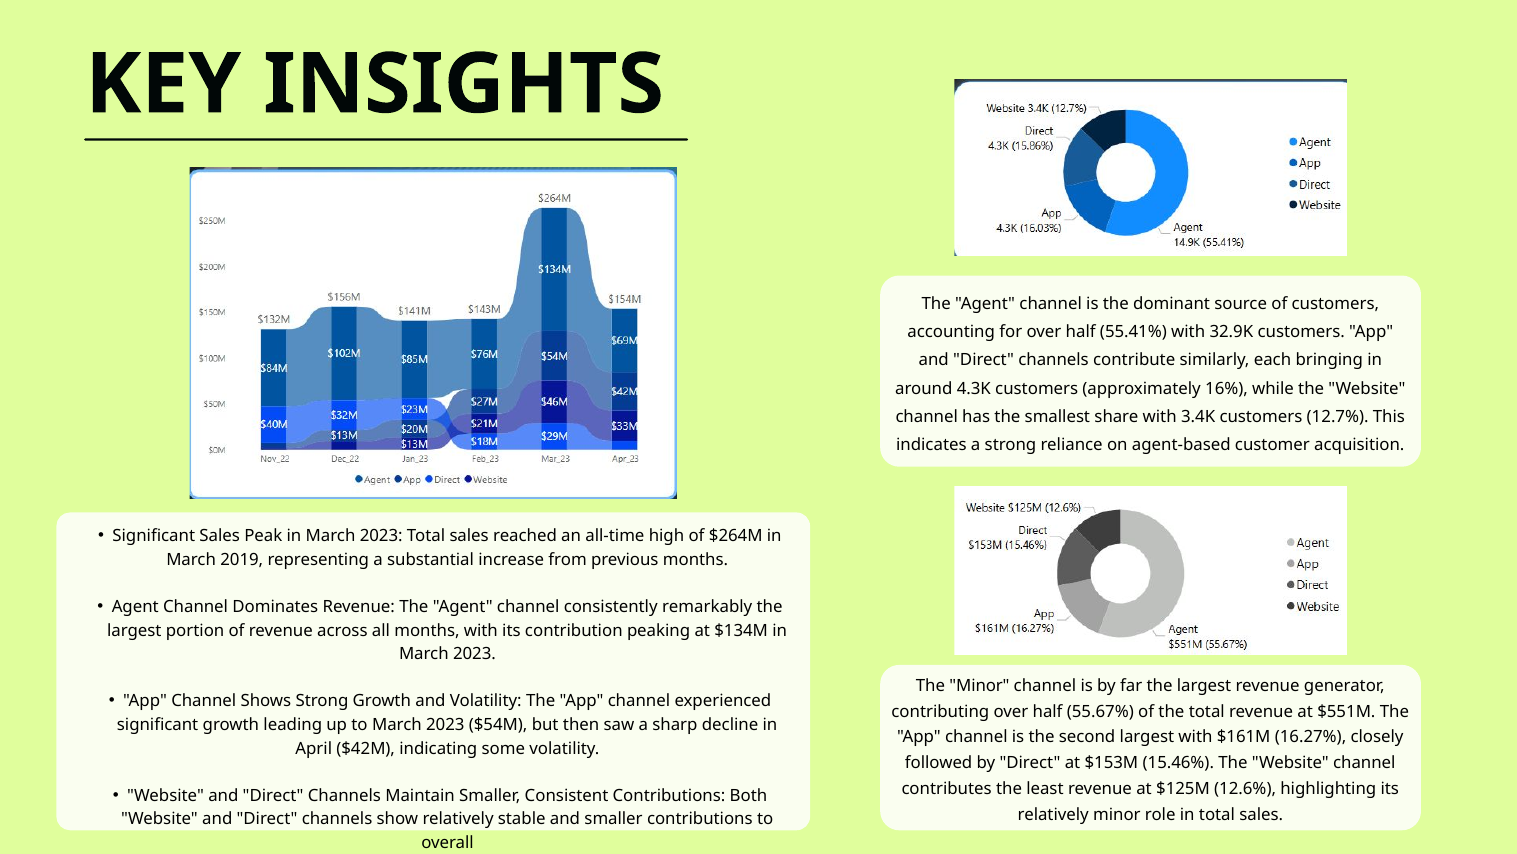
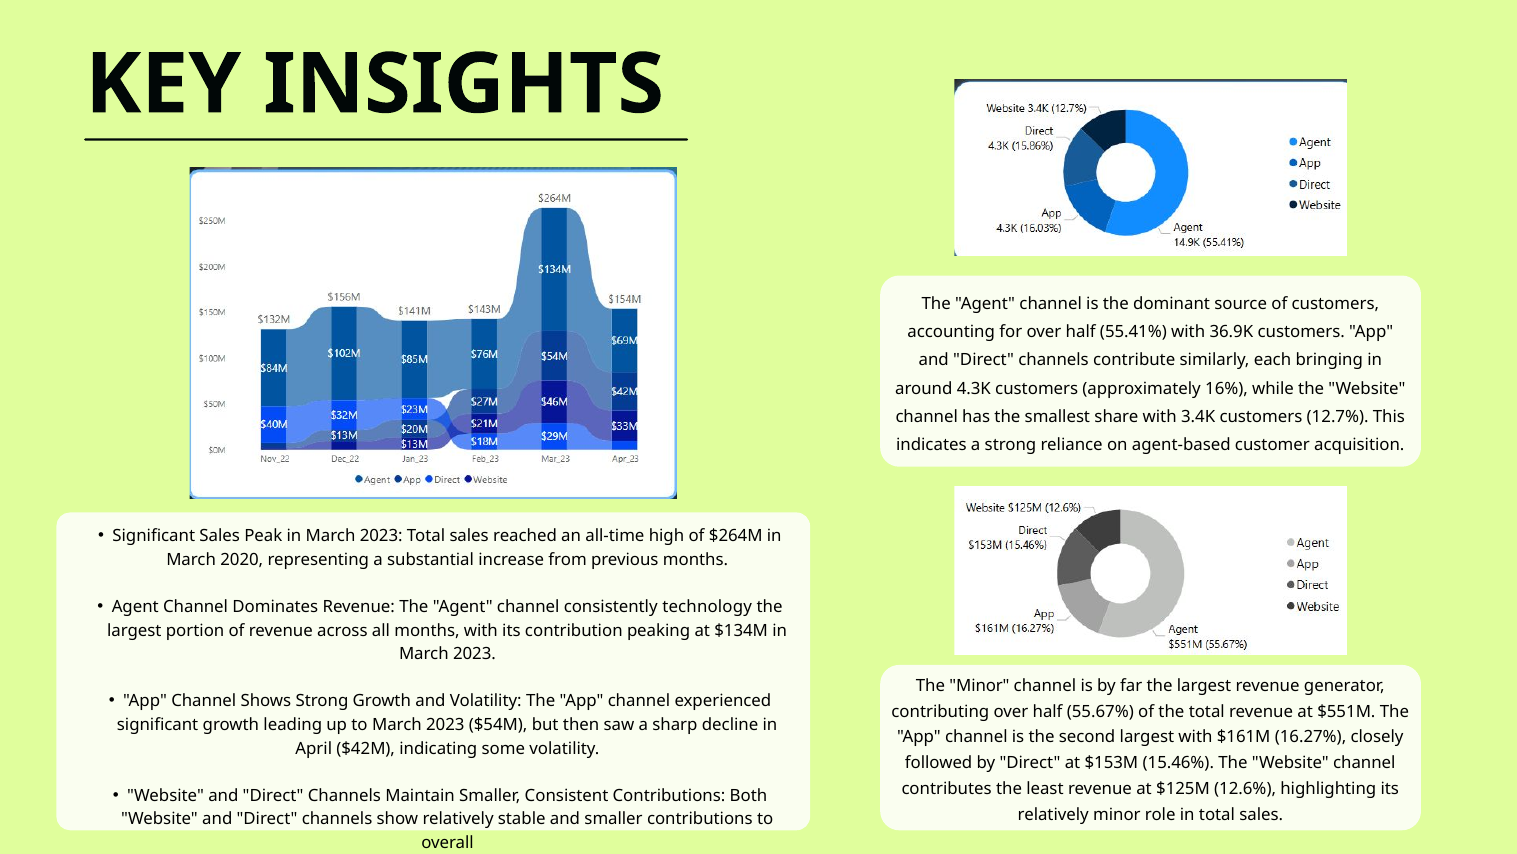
32.9K: 32.9K -> 36.9K (1231, 332)
2019: 2019 -> 2020 (242, 559)
remarkably: remarkably -> technology (707, 606)
